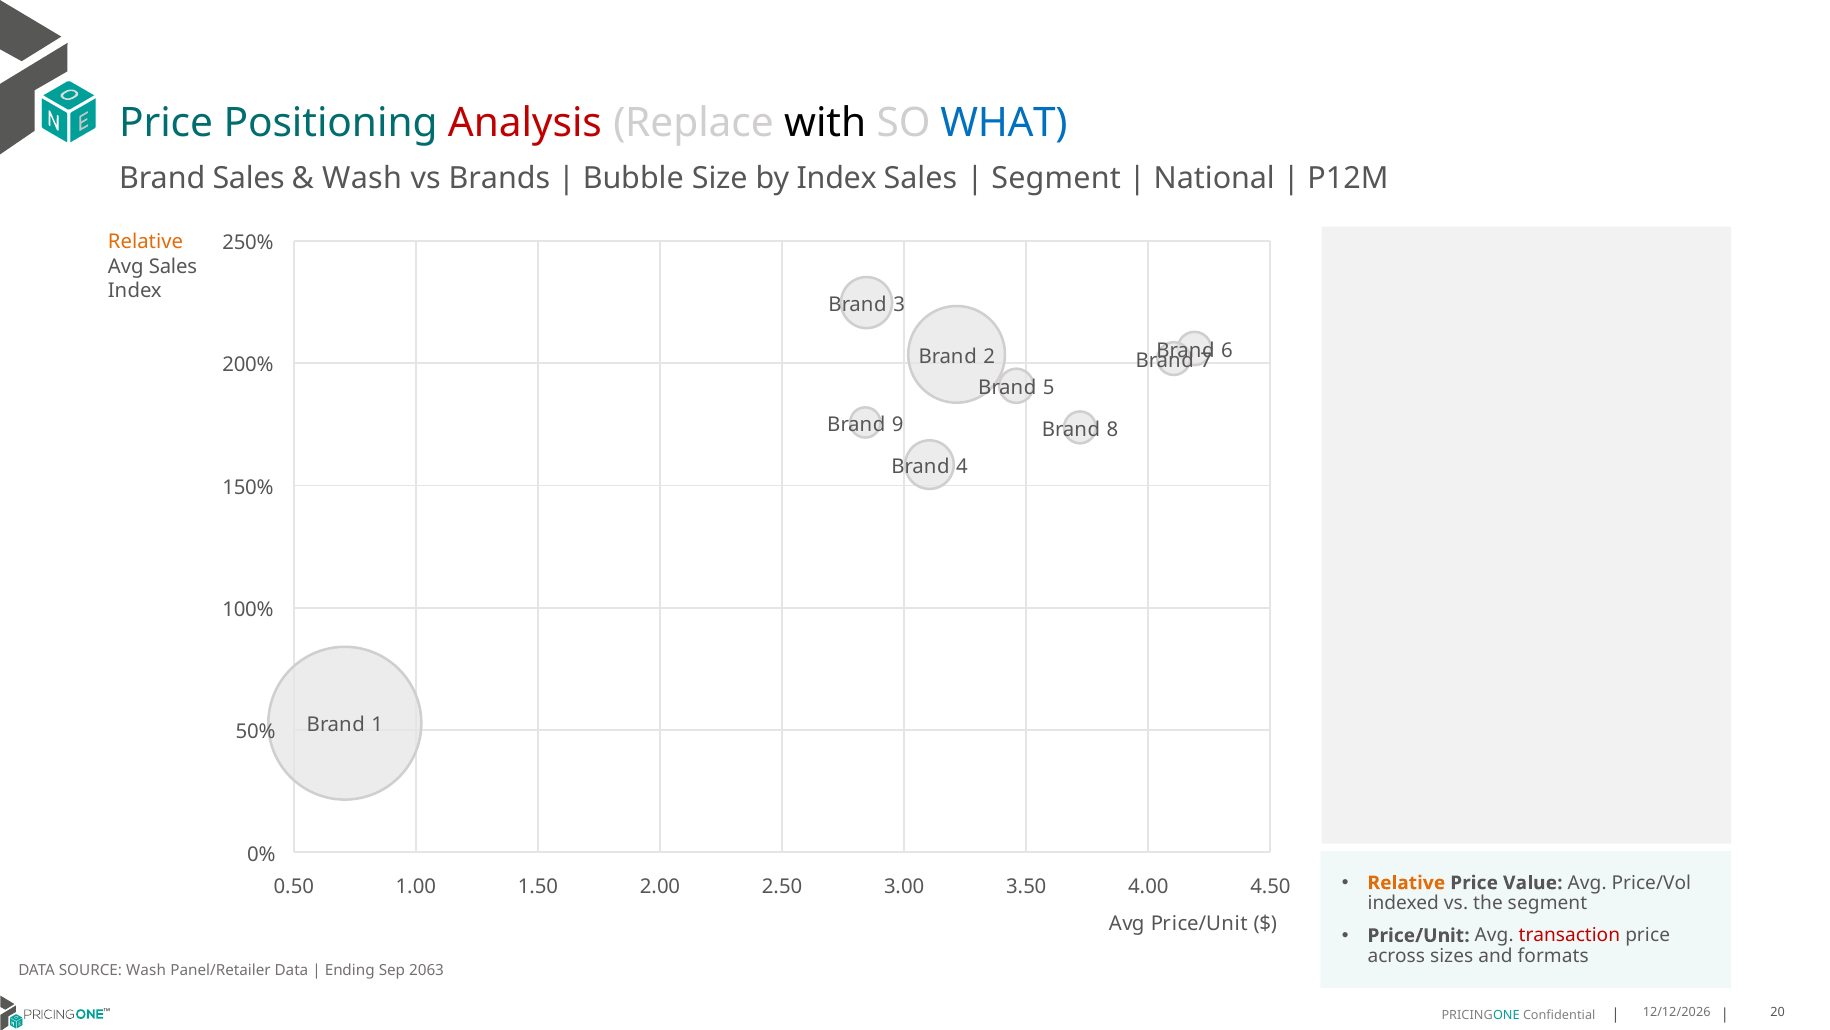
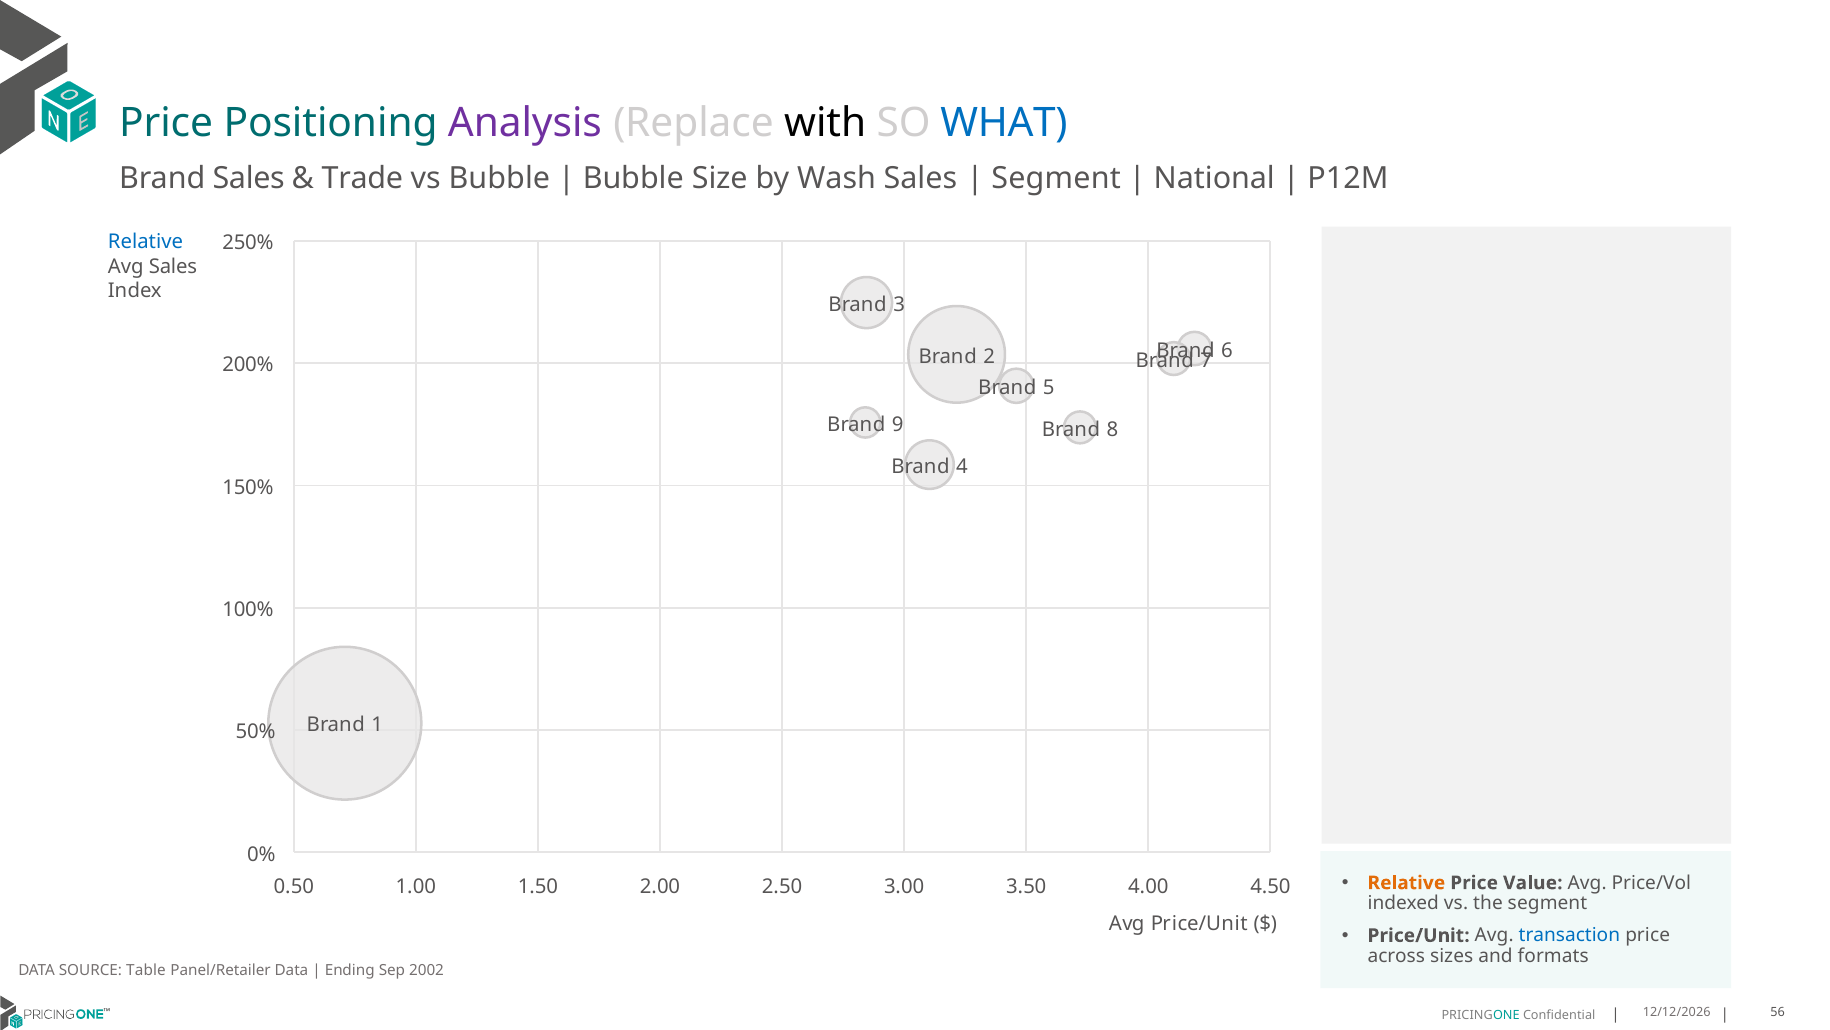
Analysis colour: red -> purple (525, 123)
Wash: Wash -> Trade (362, 178)
vs Brands: Brands -> Bubble (499, 178)
by Index: Index -> Wash (837, 178)
Relative colour: orange -> blue (146, 242)
transaction colour: red -> blue (1569, 935)
SOURCE Wash: Wash -> Table (146, 970)
2063: 2063 -> 2002 (427, 970)
20: 20 -> 56 (1778, 1012)
